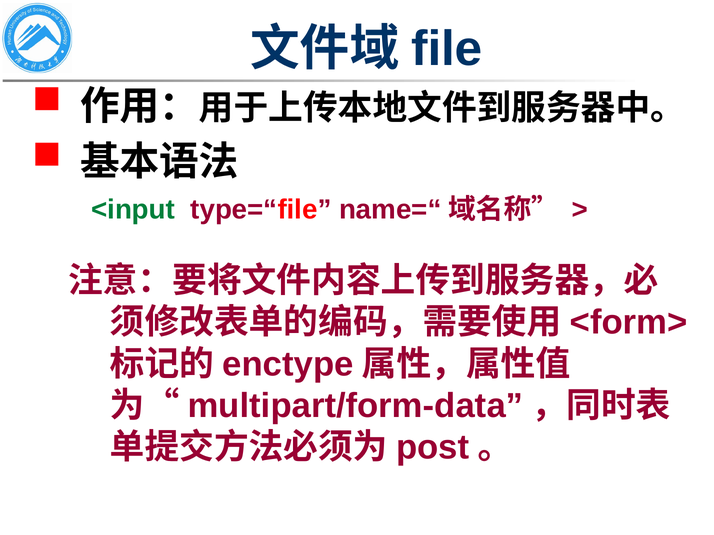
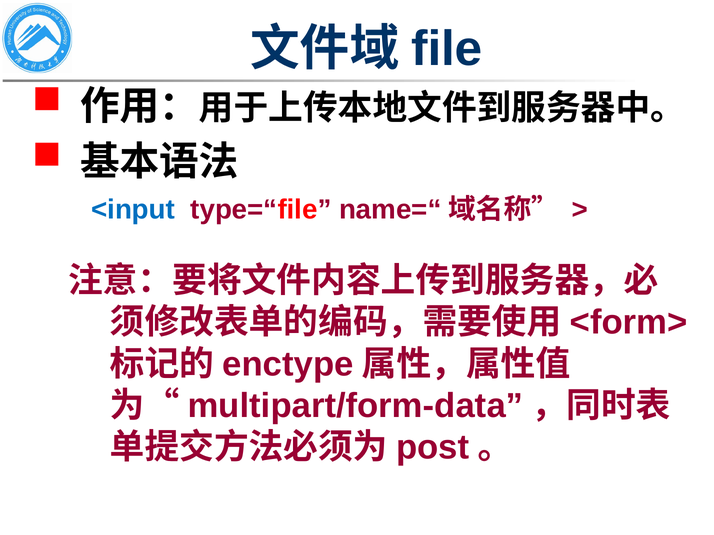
<input colour: green -> blue (133, 210)
